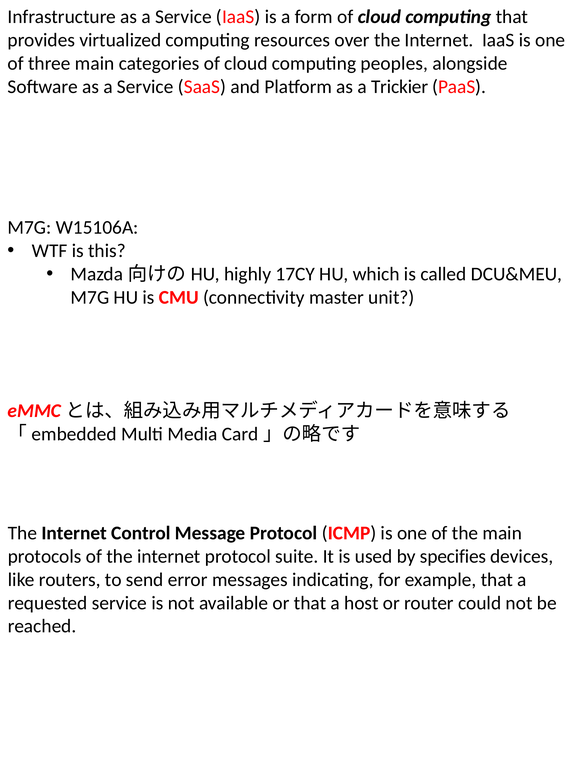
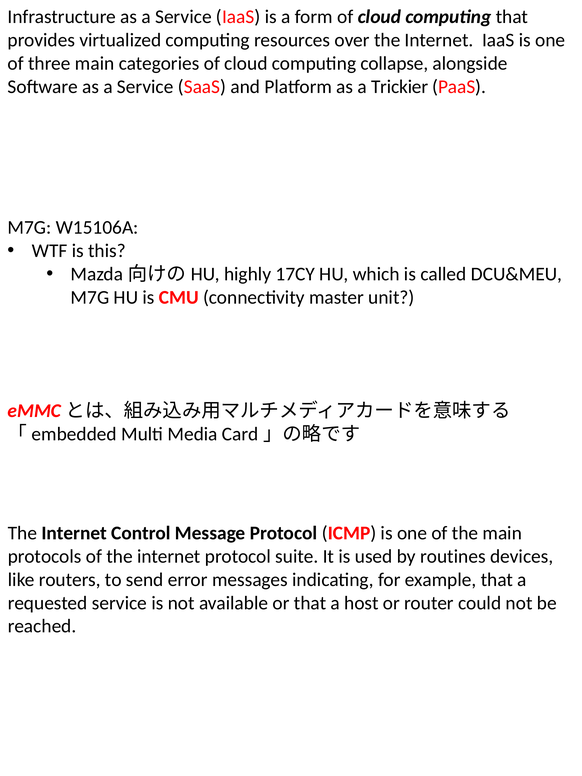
peoples: peoples -> collapse (394, 63)
specifies: specifies -> routines (453, 556)
